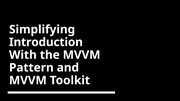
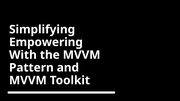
Introduction: Introduction -> Empowering (46, 42)
